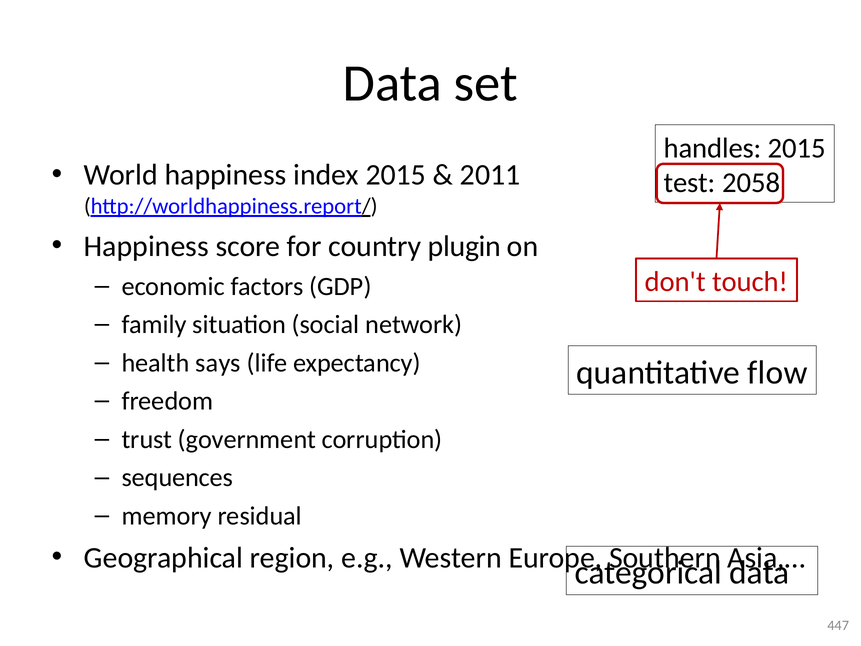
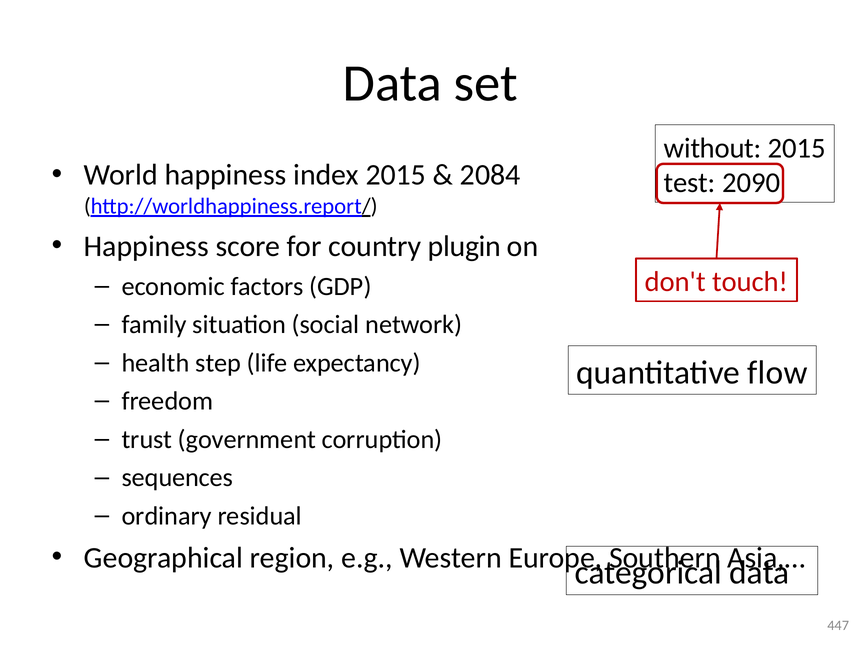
handles: handles -> without (713, 148)
2011: 2011 -> 2084 (490, 175)
2058: 2058 -> 2090 (751, 183)
says: says -> step (218, 363)
memory: memory -> ordinary (167, 516)
